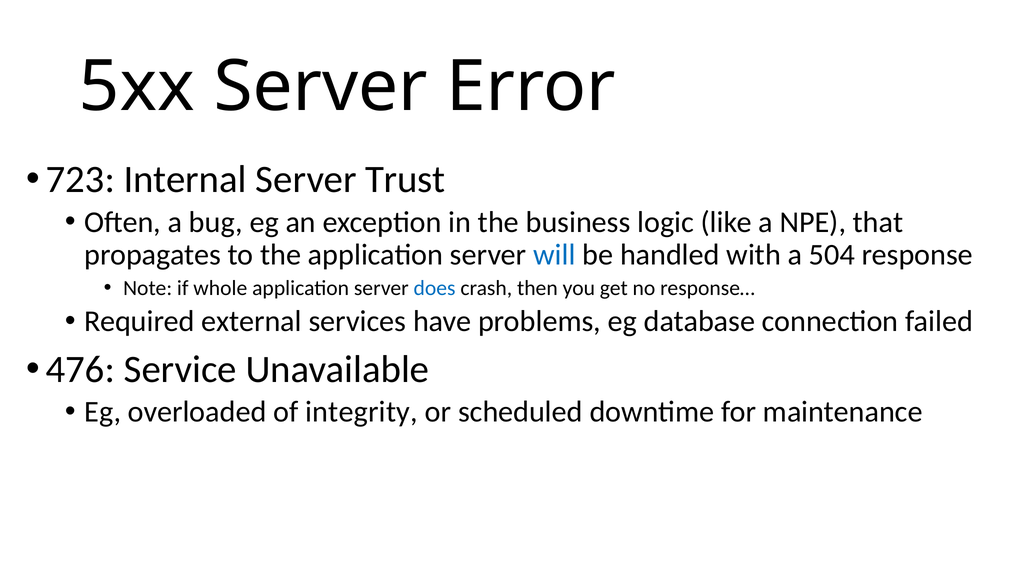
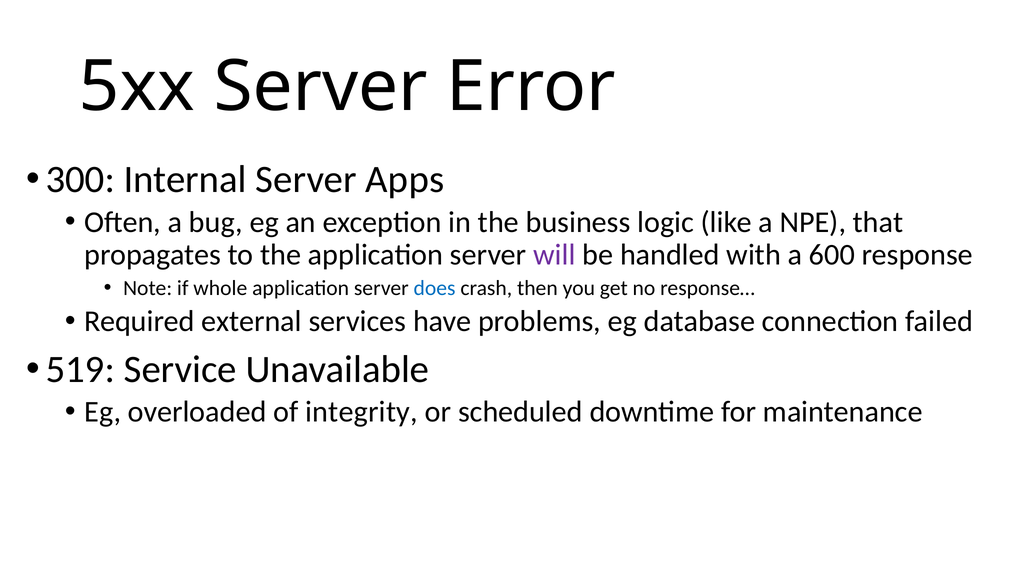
723: 723 -> 300 (80, 180)
Trust: Trust -> Apps (405, 180)
will colour: blue -> purple (554, 255)
504: 504 -> 600 (832, 255)
476: 476 -> 519 (80, 370)
